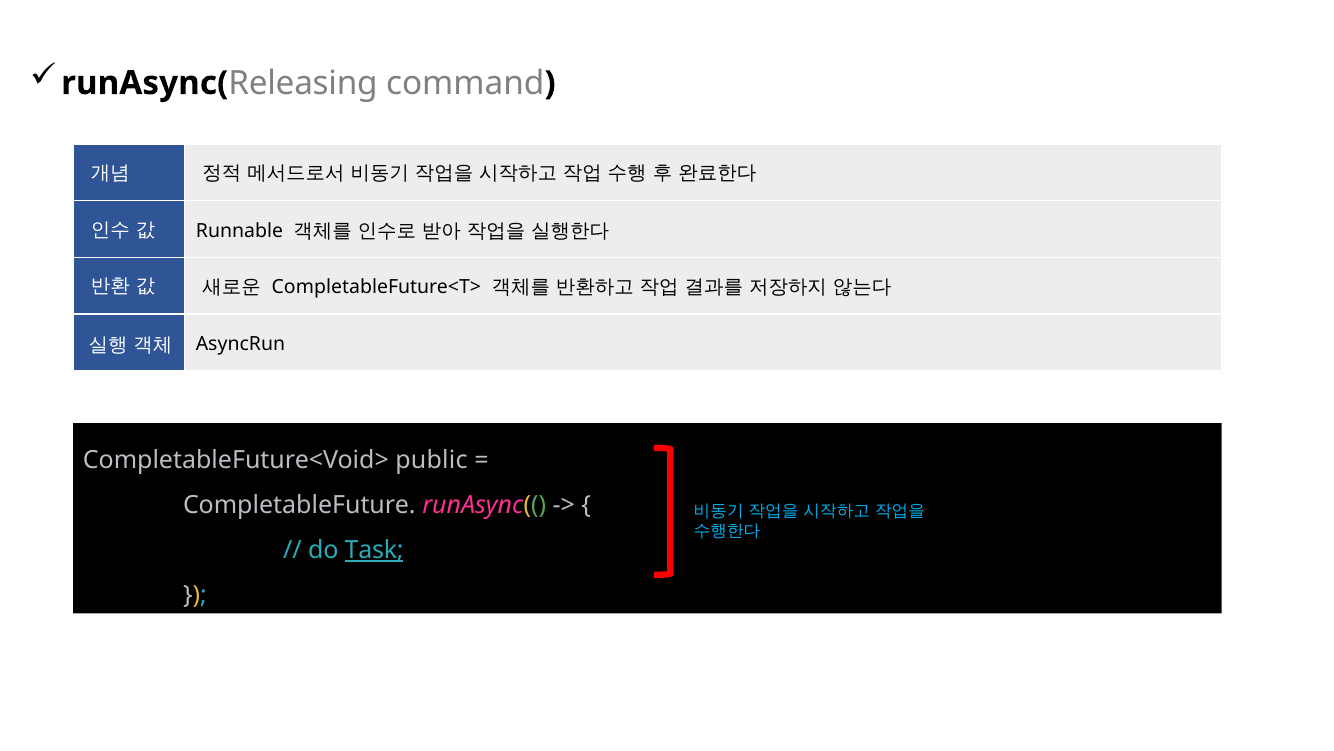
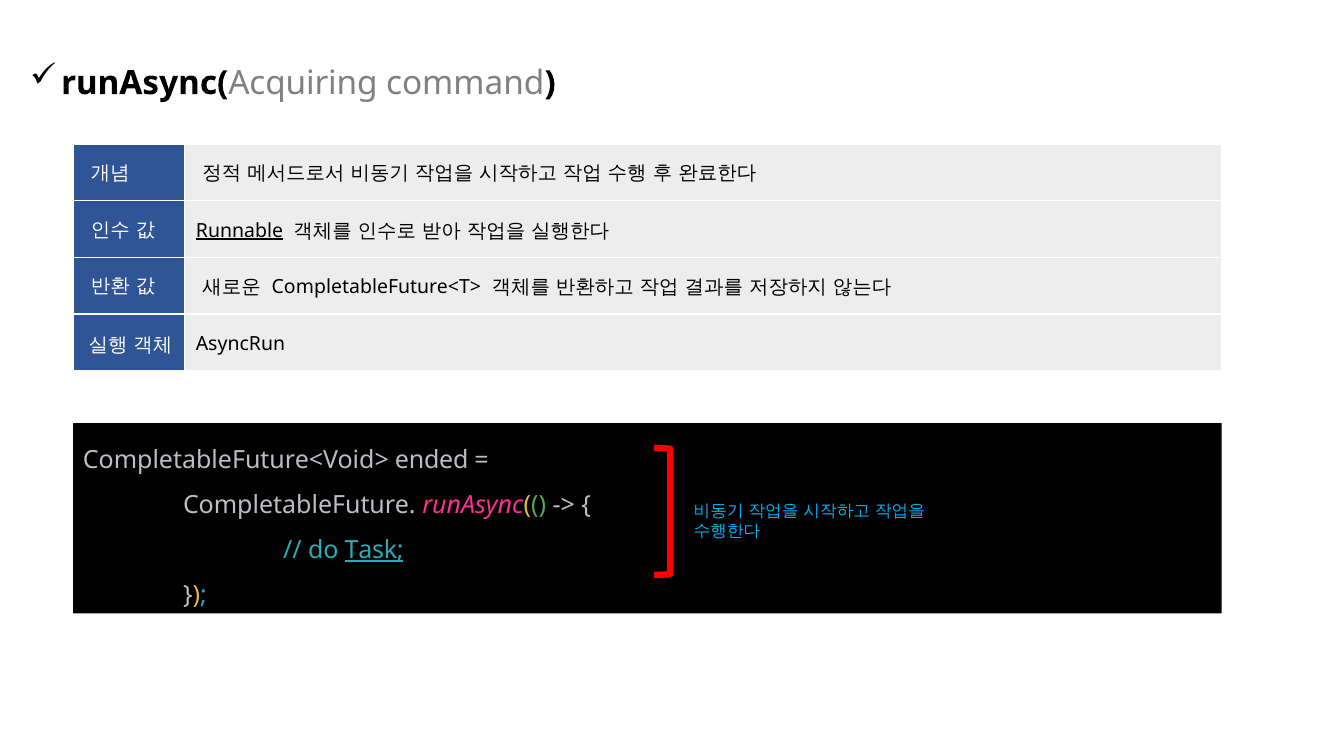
Releasing: Releasing -> Acquiring (303, 83)
Runnable underline: none -> present (239, 230)
public: public -> ended (432, 460)
